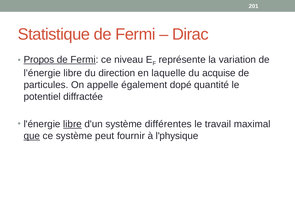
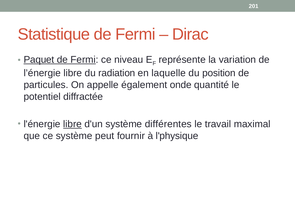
Propos: Propos -> Paquet (39, 60)
direction: direction -> radiation (117, 73)
acquise: acquise -> position (219, 73)
dopé: dopé -> onde (181, 85)
que underline: present -> none (32, 136)
